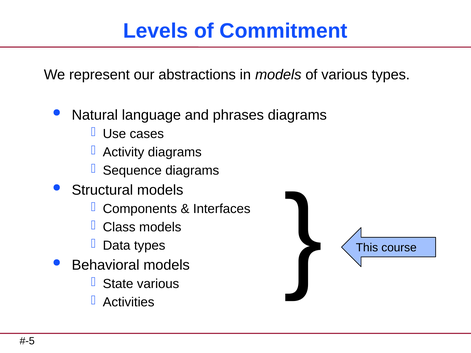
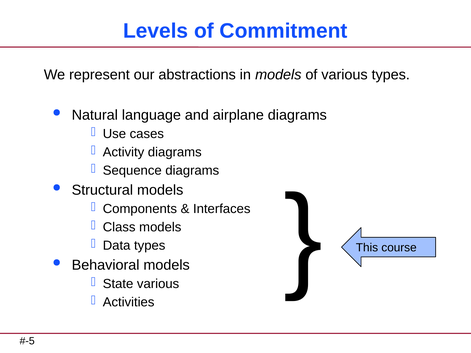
phrases: phrases -> airplane (238, 115)
